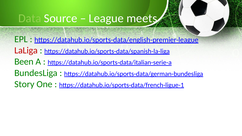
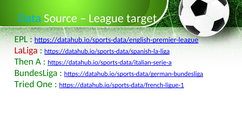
Data colour: light green -> light blue (30, 18)
meets: meets -> target (142, 18)
Been: Been -> Then (24, 62)
Story: Story -> Tried (24, 84)
